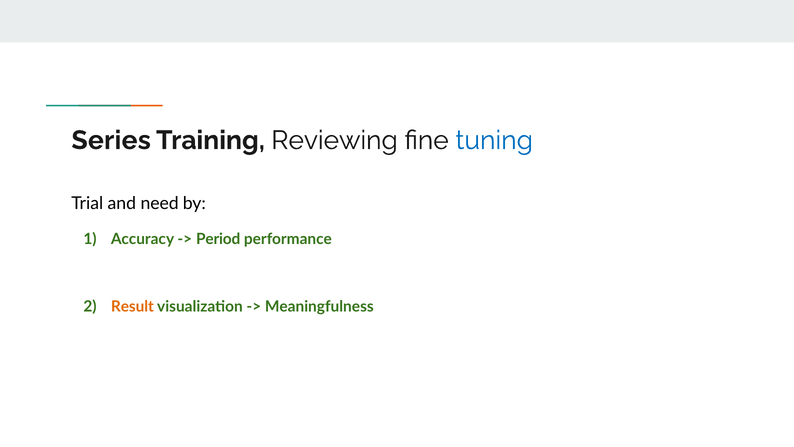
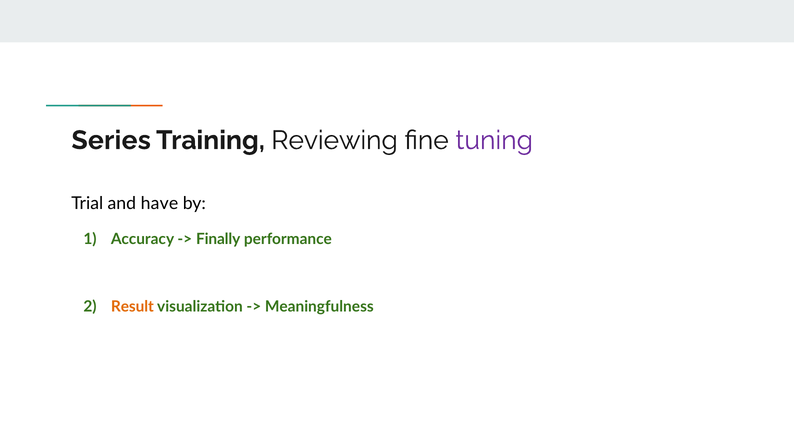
tuning colour: blue -> purple (494, 140)
need: need -> have (159, 203)
Period: Period -> Finally (218, 239)
